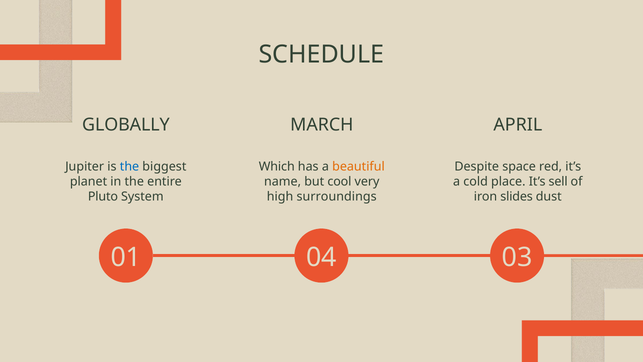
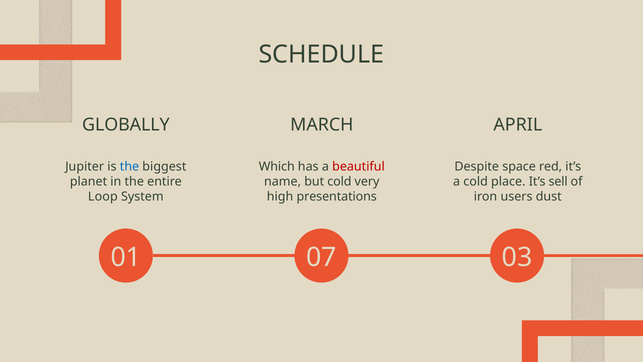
beautiful colour: orange -> red (358, 166)
but cool: cool -> cold (339, 181)
Pluto: Pluto -> Loop (103, 196)
surroundings: surroundings -> presentations (337, 196)
slides: slides -> users (517, 196)
04: 04 -> 07 (321, 257)
